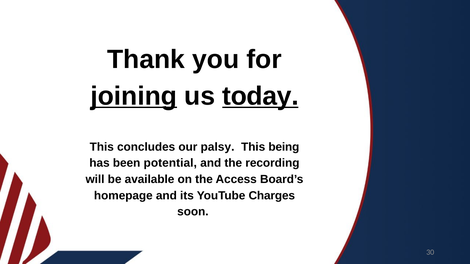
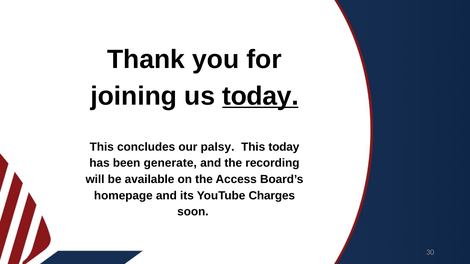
joining underline: present -> none (134, 96)
This being: being -> today (284, 147)
potential: potential -> generate (170, 163)
